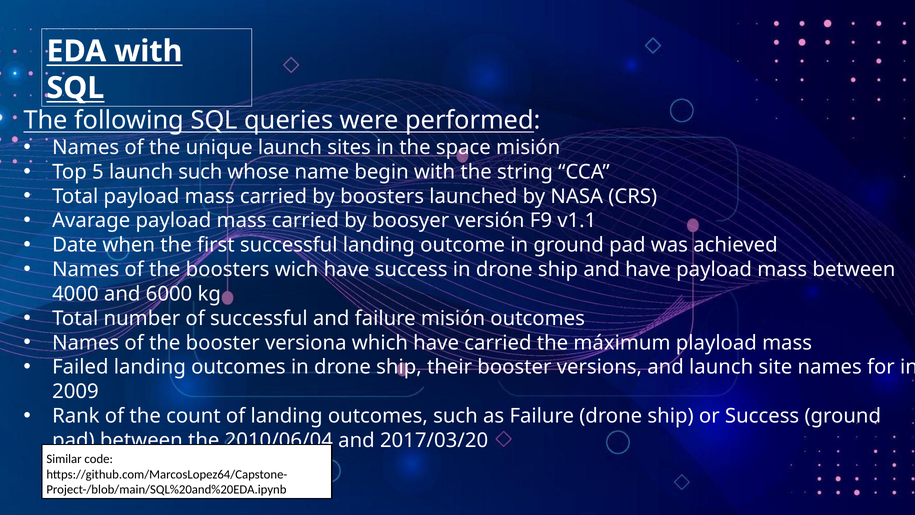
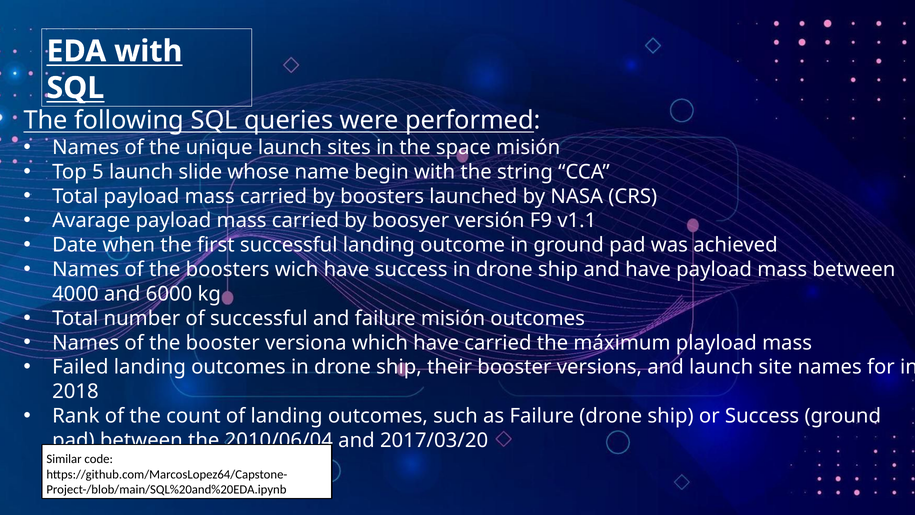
launch such: such -> slide (200, 172)
2009: 2009 -> 2018 (75, 391)
